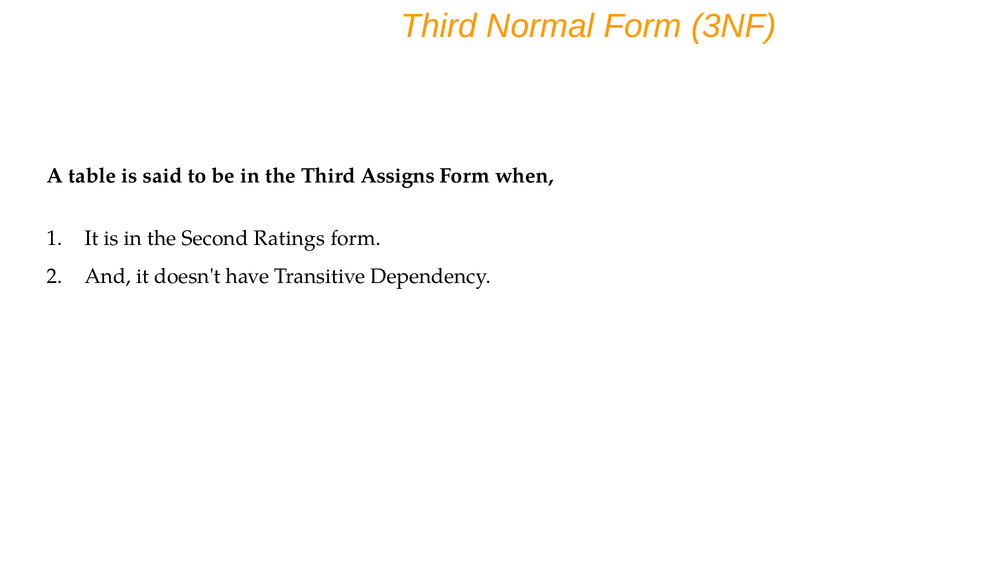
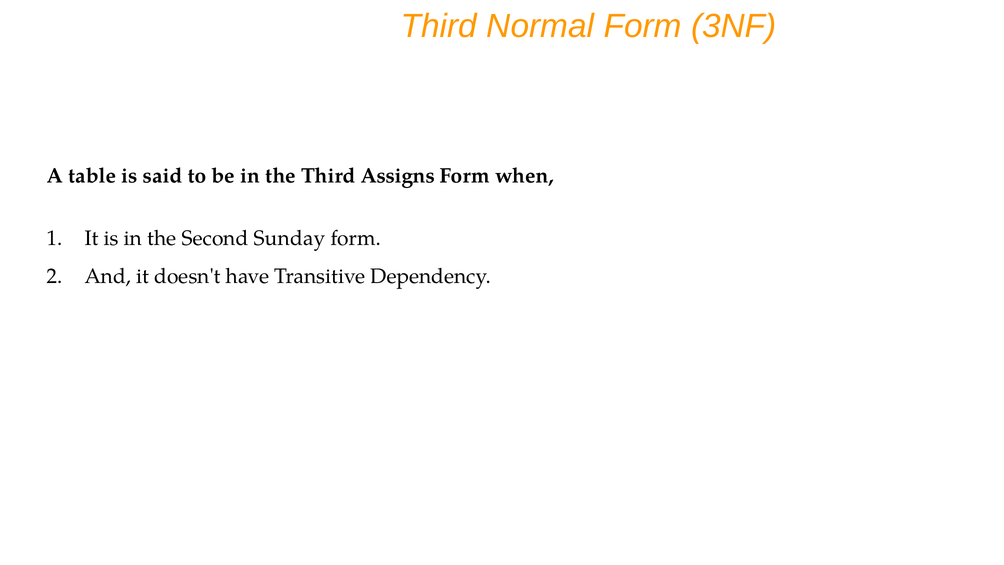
Ratings: Ratings -> Sunday (290, 238)
